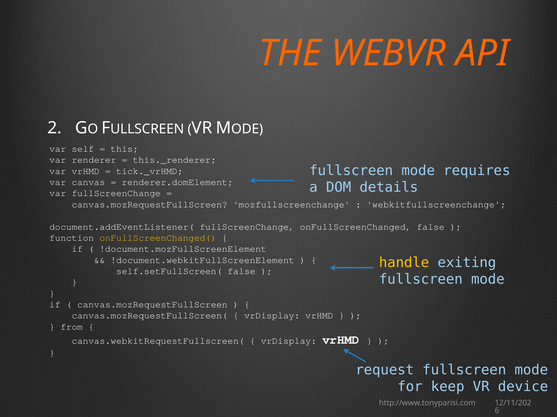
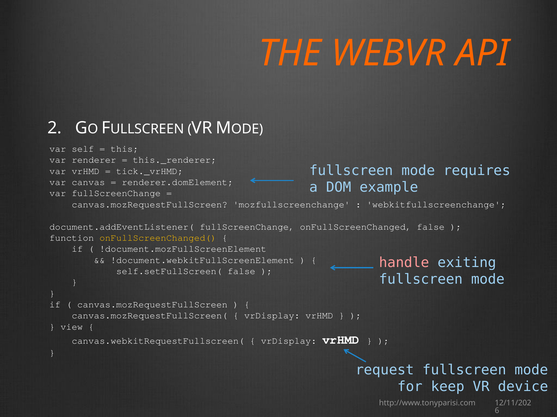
details: details -> example (389, 188)
handle colour: yellow -> pink (404, 263)
from: from -> view (72, 327)
